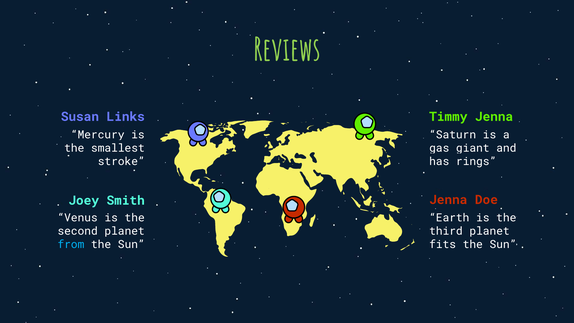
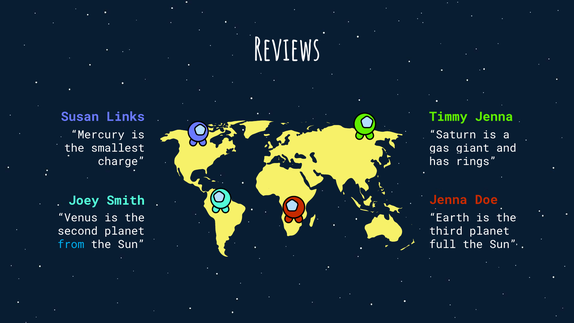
Reviews colour: light green -> white (287, 50)
stroke: stroke -> charge (121, 161)
fits: fits -> full (443, 245)
